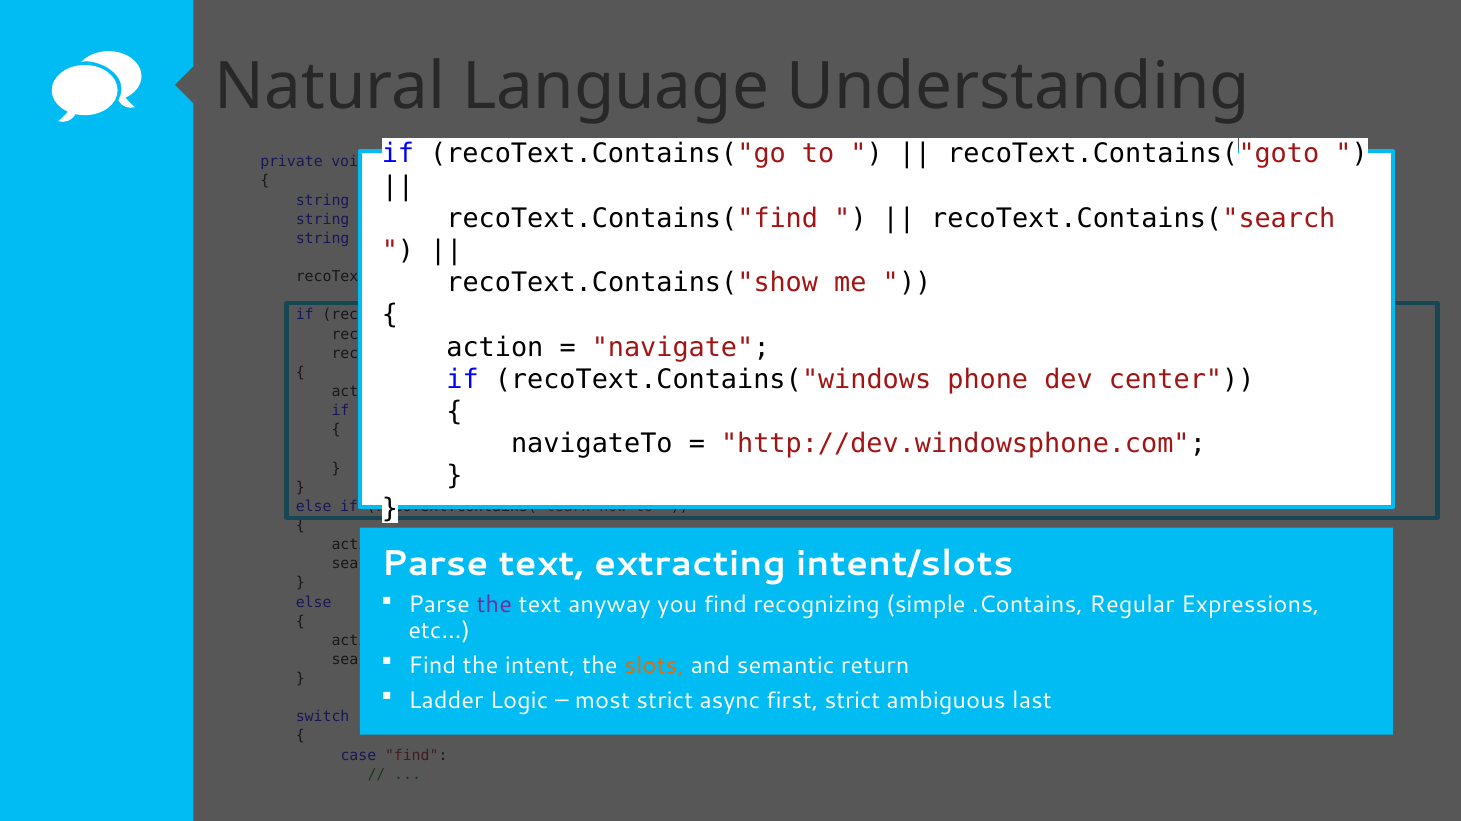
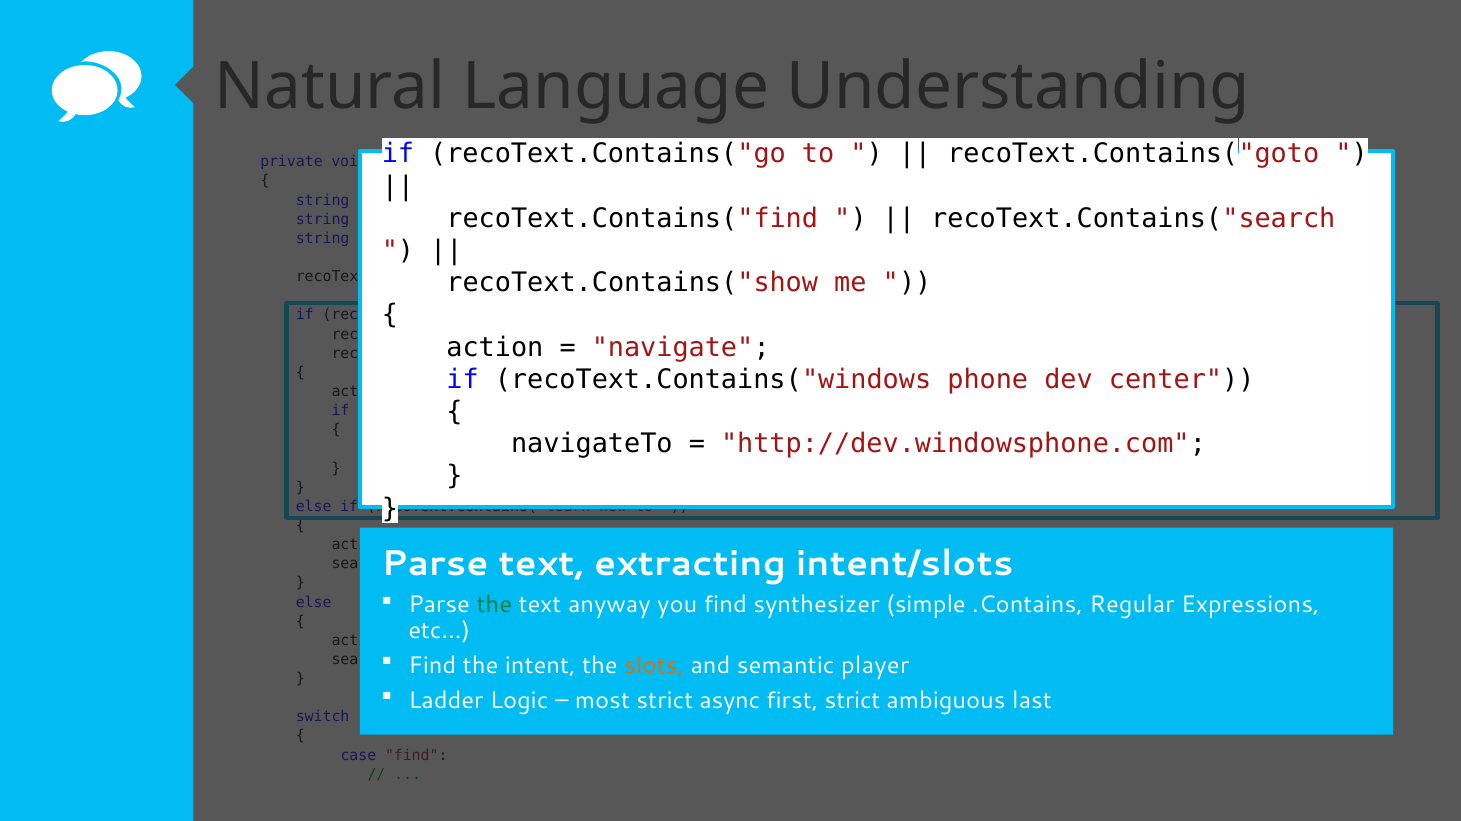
the colour: purple -> green (494, 606)
recognizing: recognizing -> synthesizer (816, 606)
return: return -> player (875, 666)
